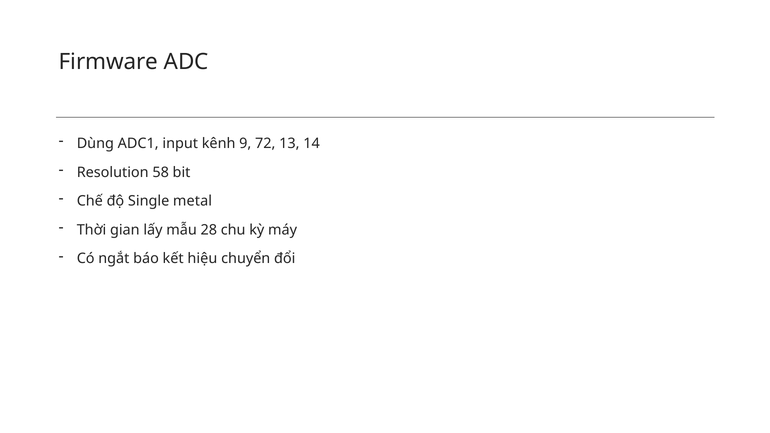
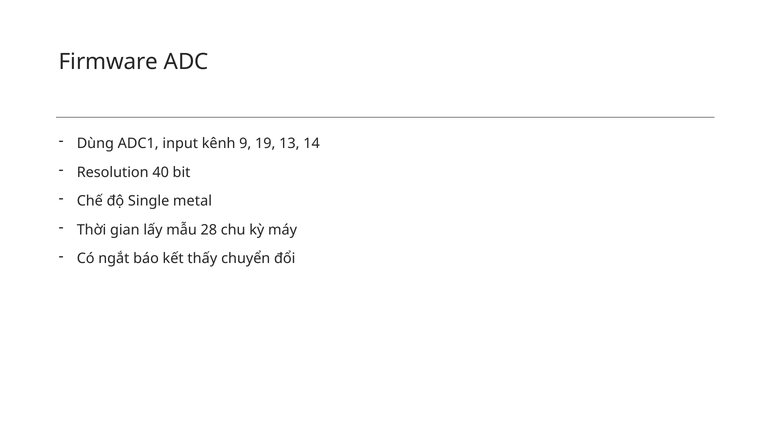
72: 72 -> 19 (265, 144)
58: 58 -> 40 (161, 172)
hiệu: hiệu -> thấy (202, 259)
